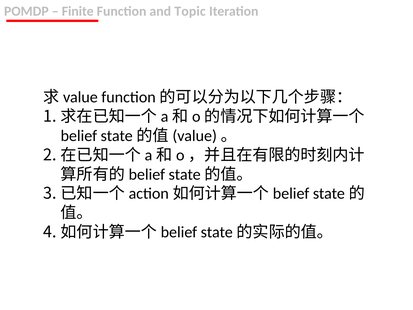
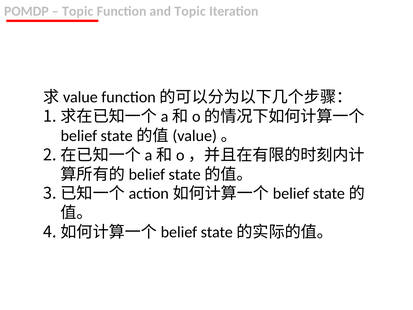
Finite: Finite -> Topic (78, 11)
